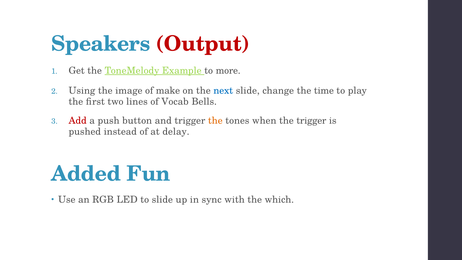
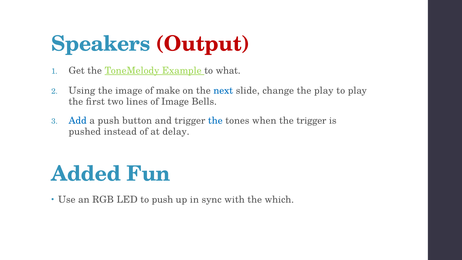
more: more -> what (228, 70)
the time: time -> play (324, 91)
of Vocab: Vocab -> Image (175, 102)
Add colour: red -> blue (78, 120)
the colour: orange -> blue (215, 120)
to slide: slide -> push (162, 200)
